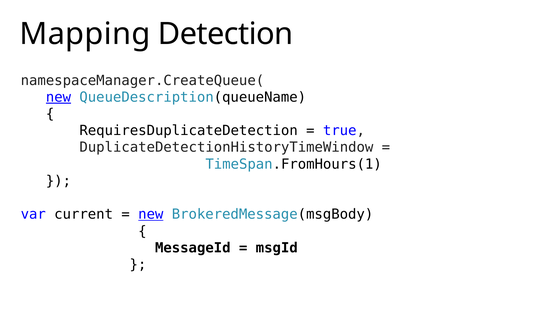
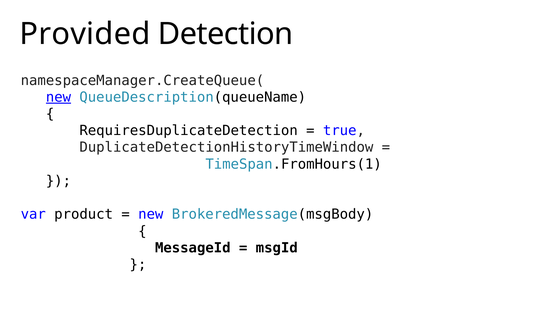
Mapping: Mapping -> Provided (85, 34)
current: current -> product (84, 214)
new underline: present -> none (151, 214)
